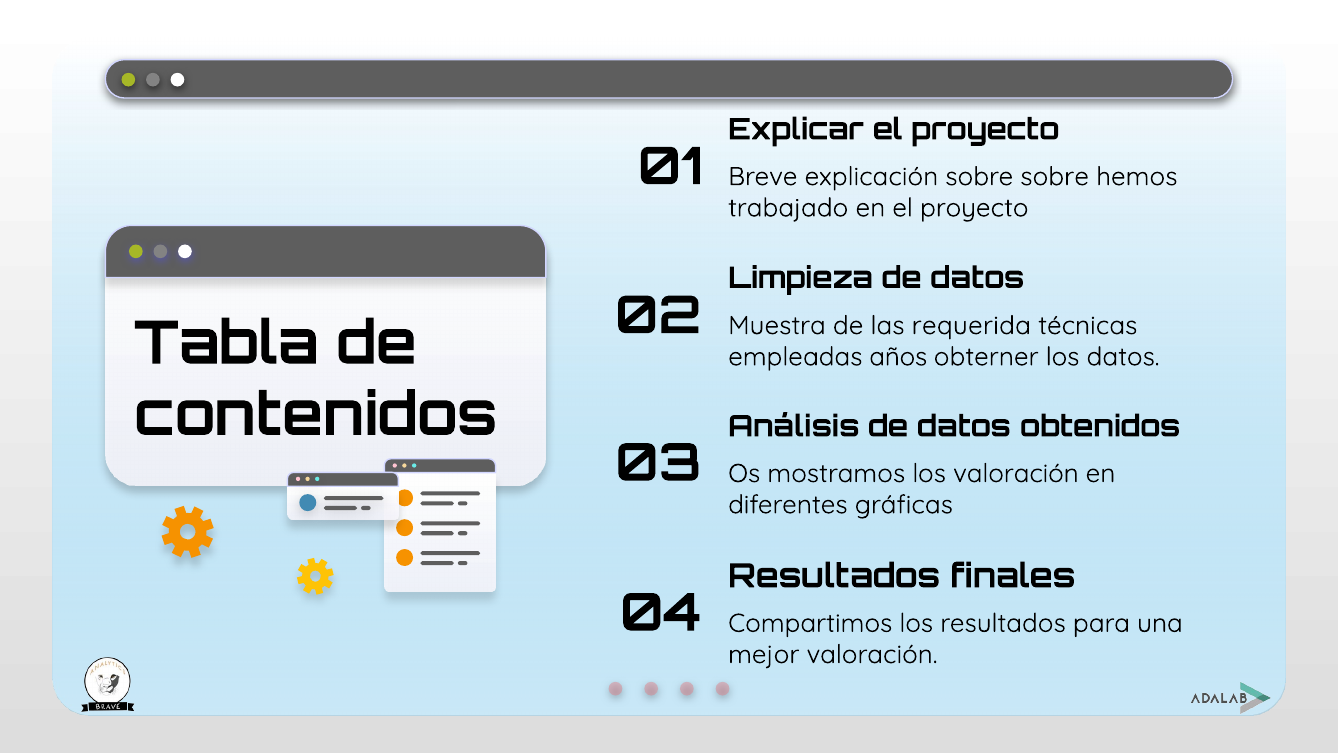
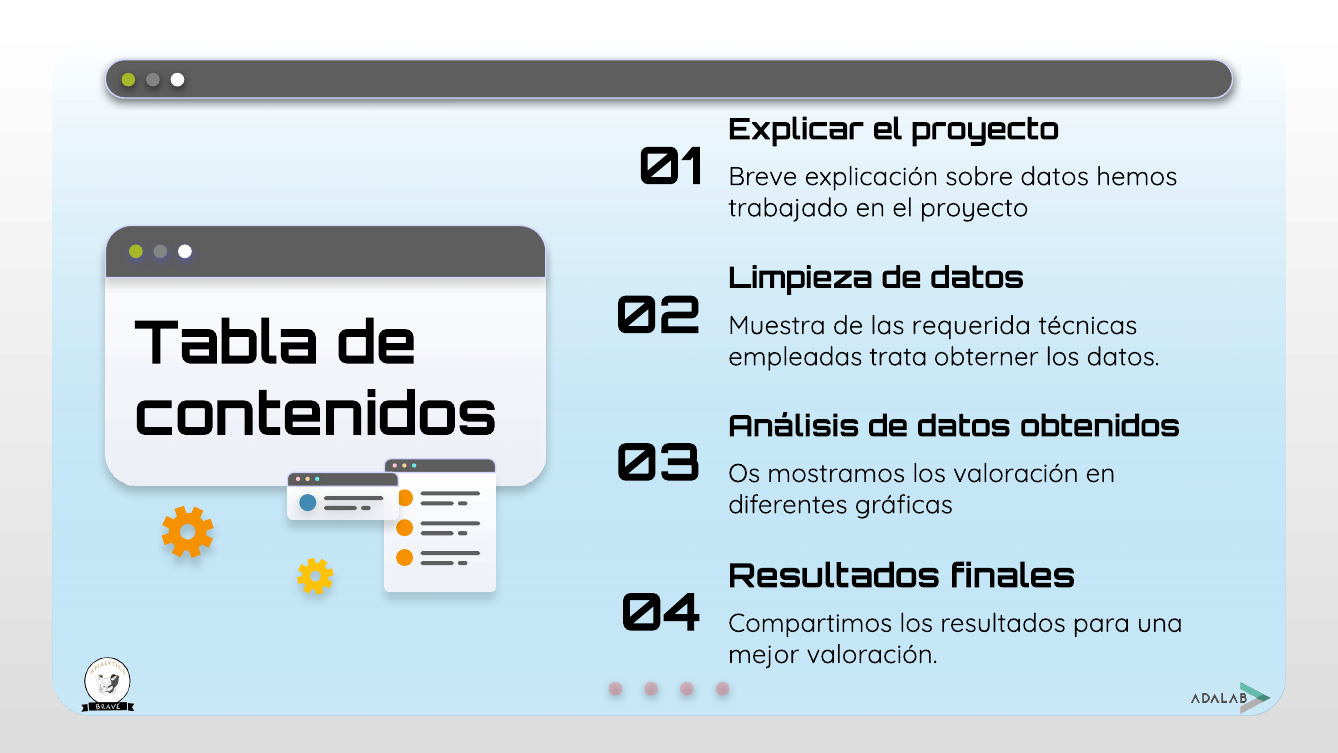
sobre sobre: sobre -> datos (1055, 177)
años: años -> trata (898, 357)
